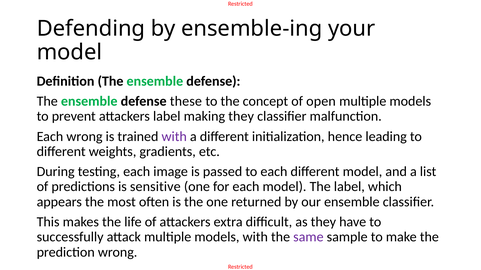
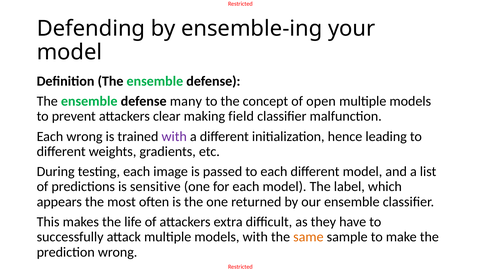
these: these -> many (186, 101)
attackers label: label -> clear (167, 117)
making they: they -> field (241, 117)
same colour: purple -> orange (308, 237)
